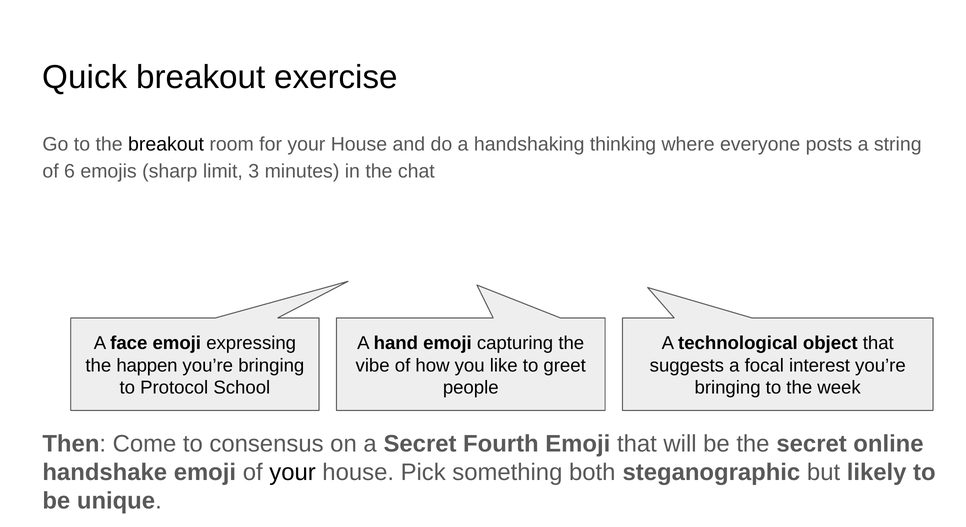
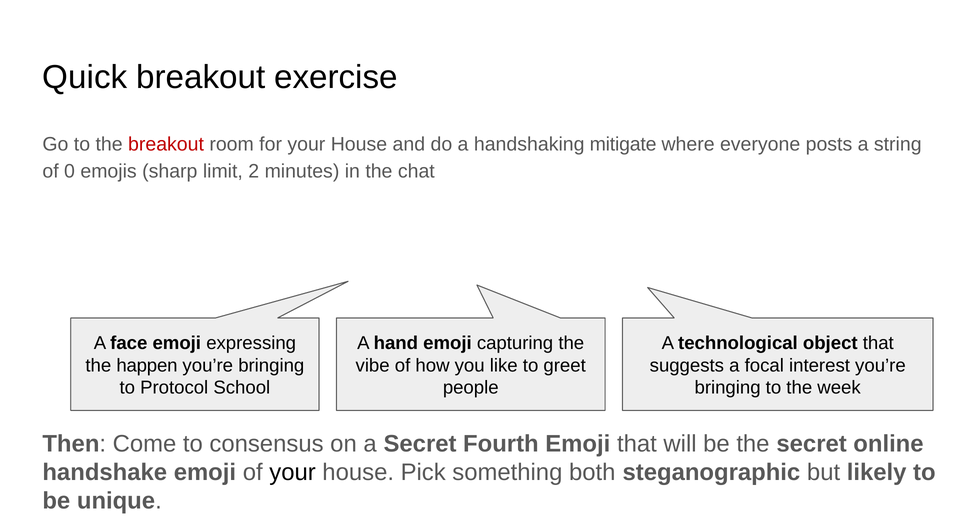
breakout colour: black -> red (166, 144)
thinking: thinking -> mitigate (623, 144)
6: 6 -> 0 (70, 171)
3: 3 -> 2 (254, 171)
